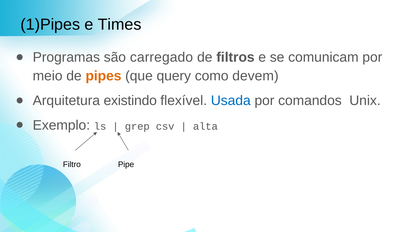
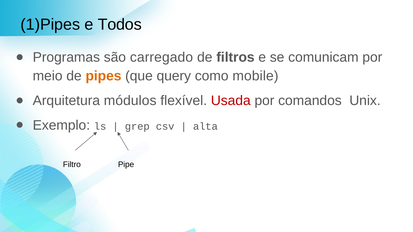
Times: Times -> Todos (120, 25)
devem: devem -> mobile (255, 76)
existindo: existindo -> módulos (130, 101)
Usada colour: blue -> red (231, 101)
